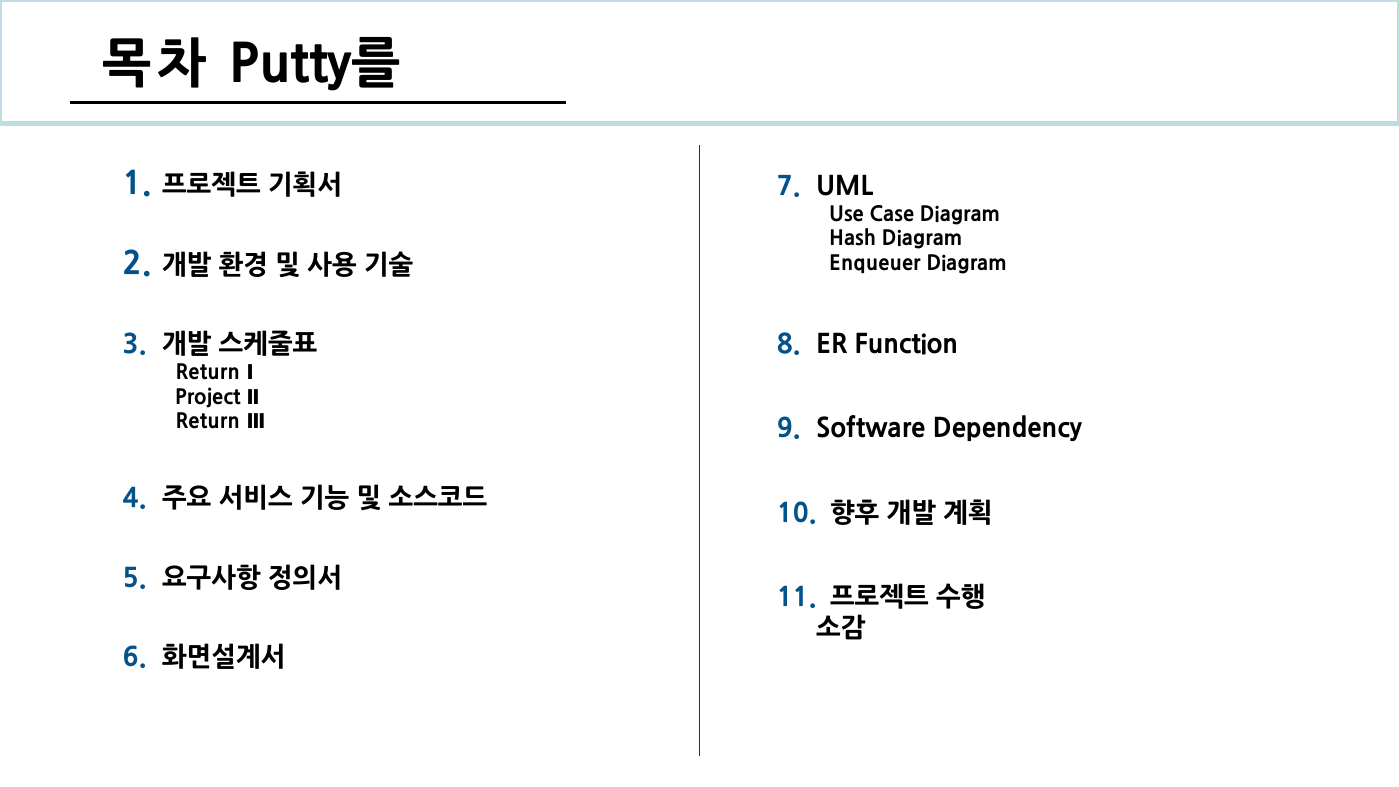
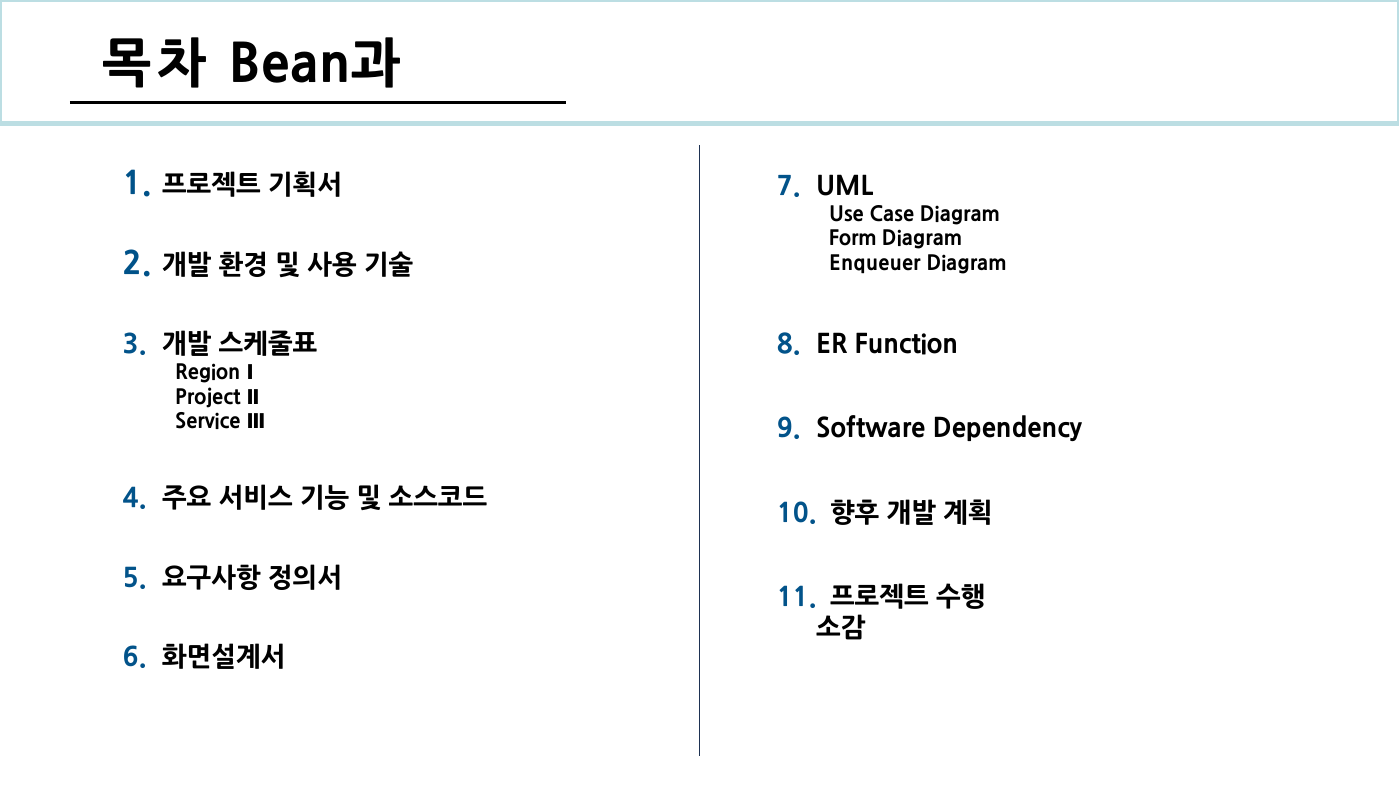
Putty를: Putty를 -> Bean과 (315, 65)
Hash: Hash -> Form (853, 239)
Return: Return -> Region (208, 373)
Return: Return -> Service (208, 422)
